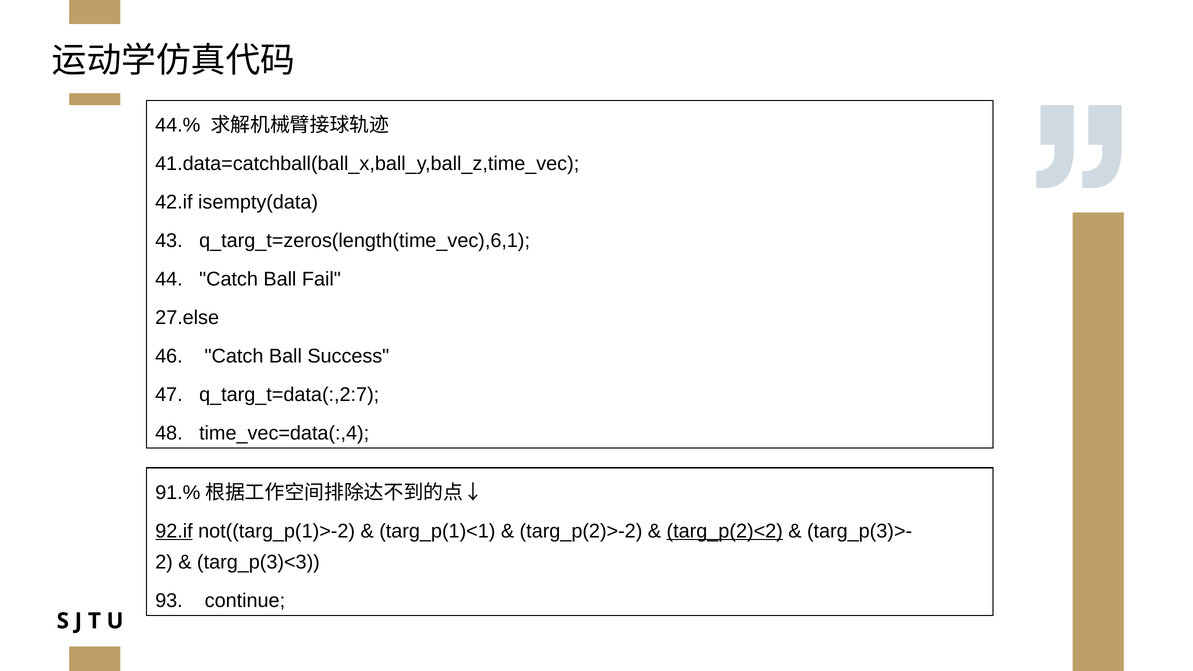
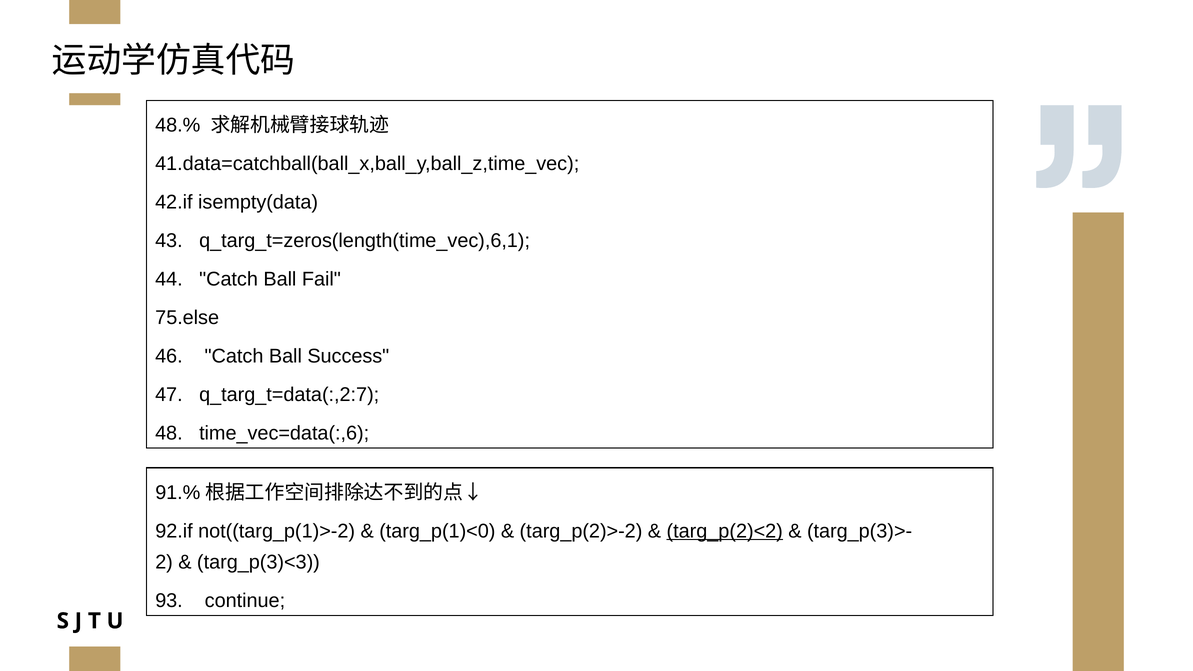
44.%: 44.% -> 48.% (178, 125)
27.else: 27.else -> 75.else (187, 318)
time_vec=data(:,4: time_vec=data(:,4 -> time_vec=data(:,6 (284, 433)
92.if underline: present -> none (174, 531)
targ_p(1)<1: targ_p(1)<1 -> targ_p(1)<0 (437, 531)
